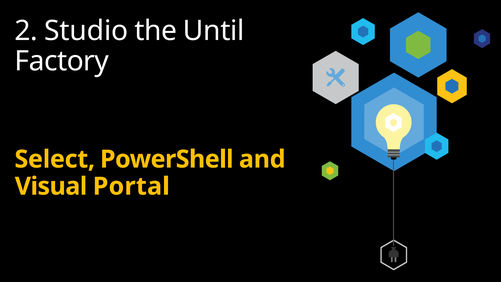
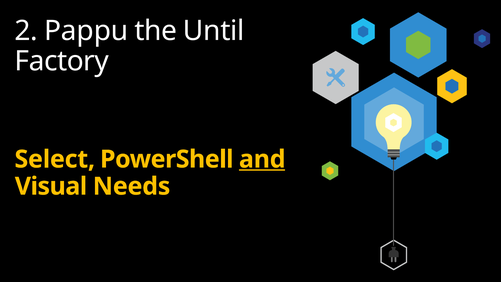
Studio: Studio -> Pappu (86, 31)
and underline: none -> present (262, 159)
Portal: Portal -> Needs (132, 186)
